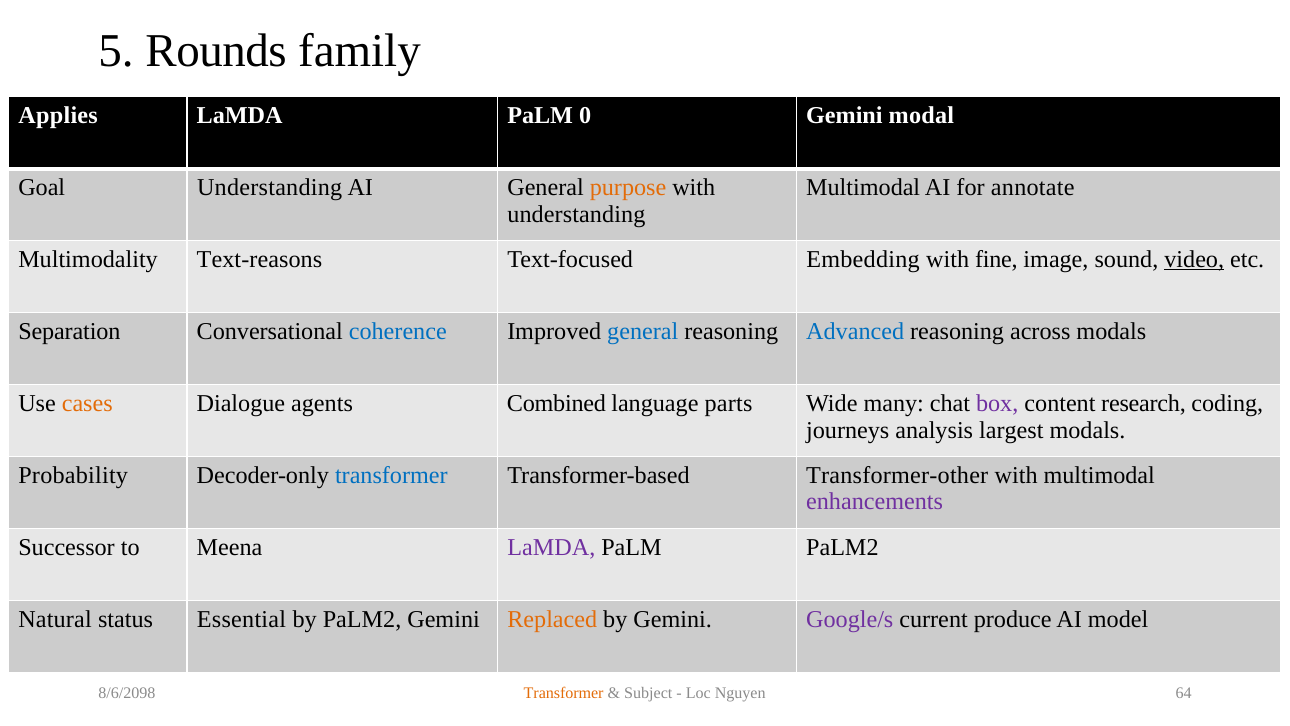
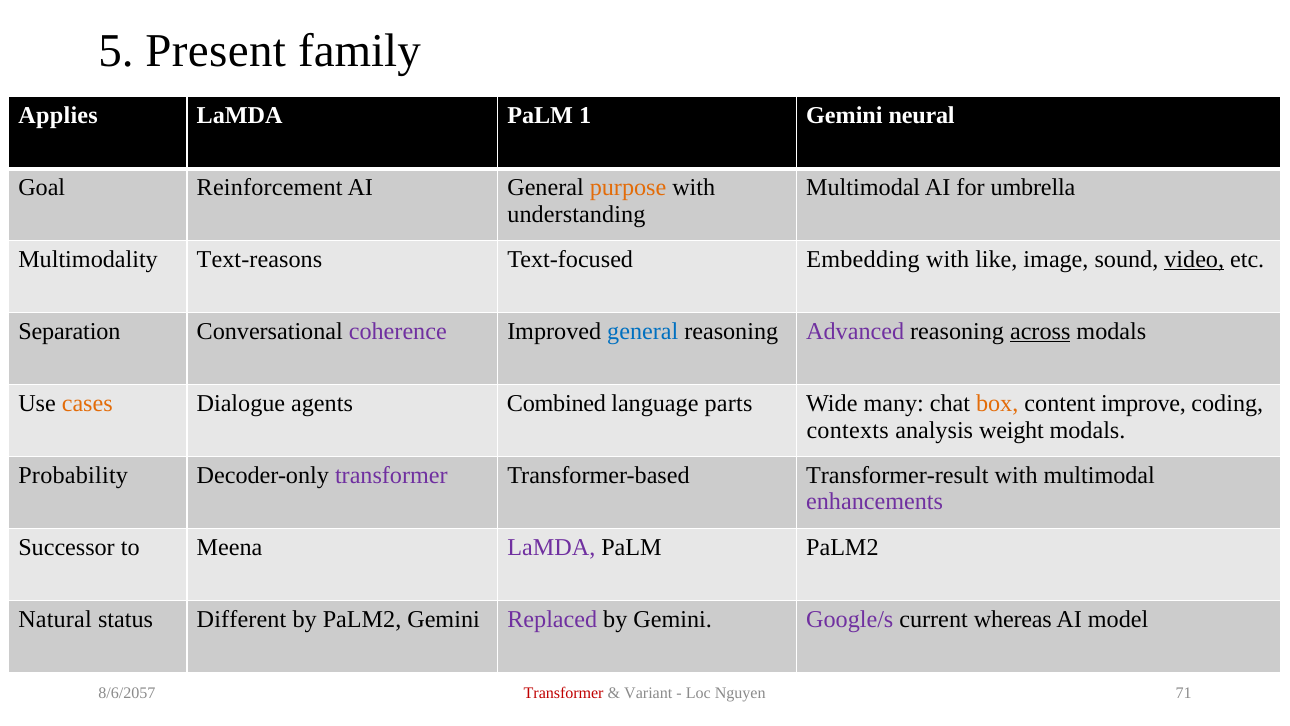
Rounds: Rounds -> Present (216, 51)
0: 0 -> 1 (585, 115)
modal: modal -> neural (922, 115)
Goal Understanding: Understanding -> Reinforcement (270, 187)
annotate: annotate -> umbrella (1033, 187)
fine: fine -> like (996, 259)
coherence colour: blue -> purple (398, 331)
Advanced colour: blue -> purple (855, 331)
across underline: none -> present (1040, 331)
box colour: purple -> orange (997, 403)
research: research -> improve (1144, 403)
journeys: journeys -> contexts (848, 430)
largest: largest -> weight (1011, 430)
transformer colour: blue -> purple (391, 475)
Transformer-other: Transformer-other -> Transformer-result (897, 475)
Essential: Essential -> Different (242, 619)
Replaced colour: orange -> purple (552, 619)
produce: produce -> whereas (1013, 619)
8/6/2098: 8/6/2098 -> 8/6/2057 (127, 693)
Transformer colour: orange -> red (564, 693)
Subject: Subject -> Variant (648, 693)
64: 64 -> 71 (1184, 693)
